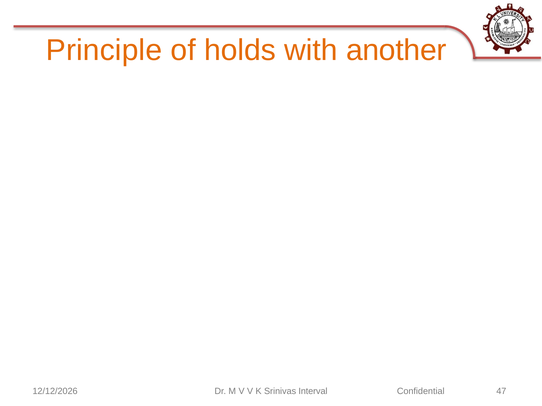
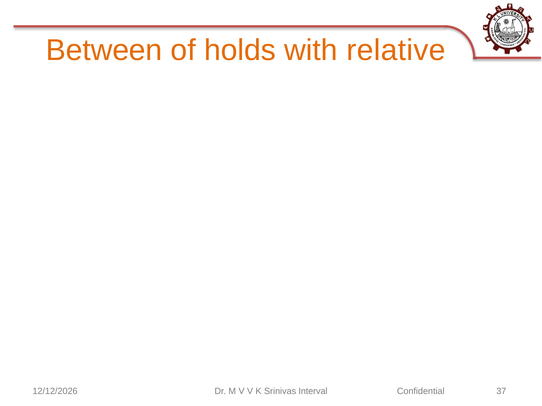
Principle: Principle -> Between (104, 50)
another: another -> relative (396, 50)
47: 47 -> 37 (501, 392)
